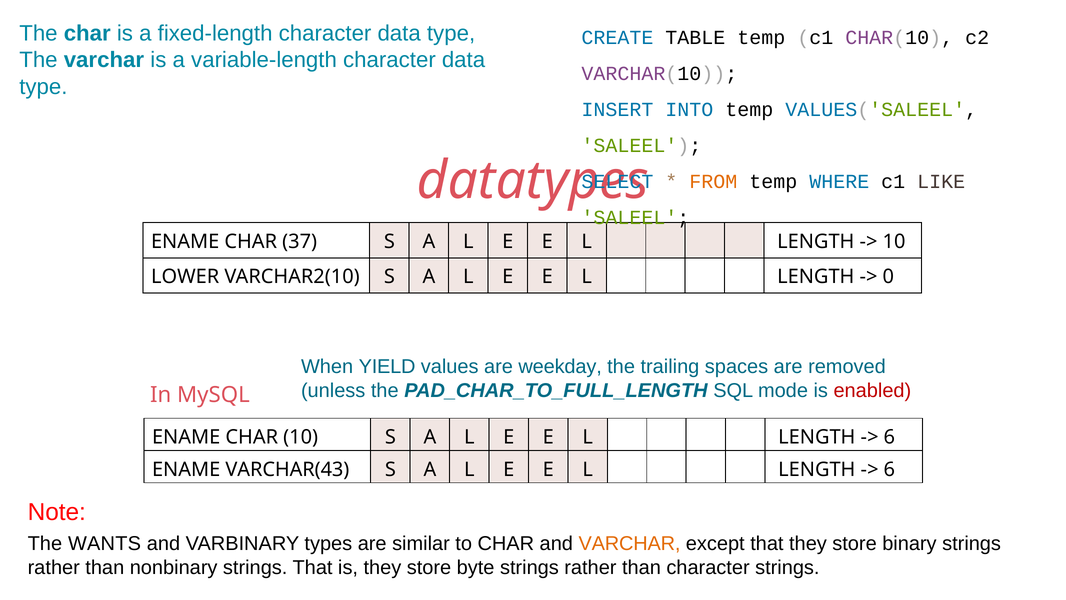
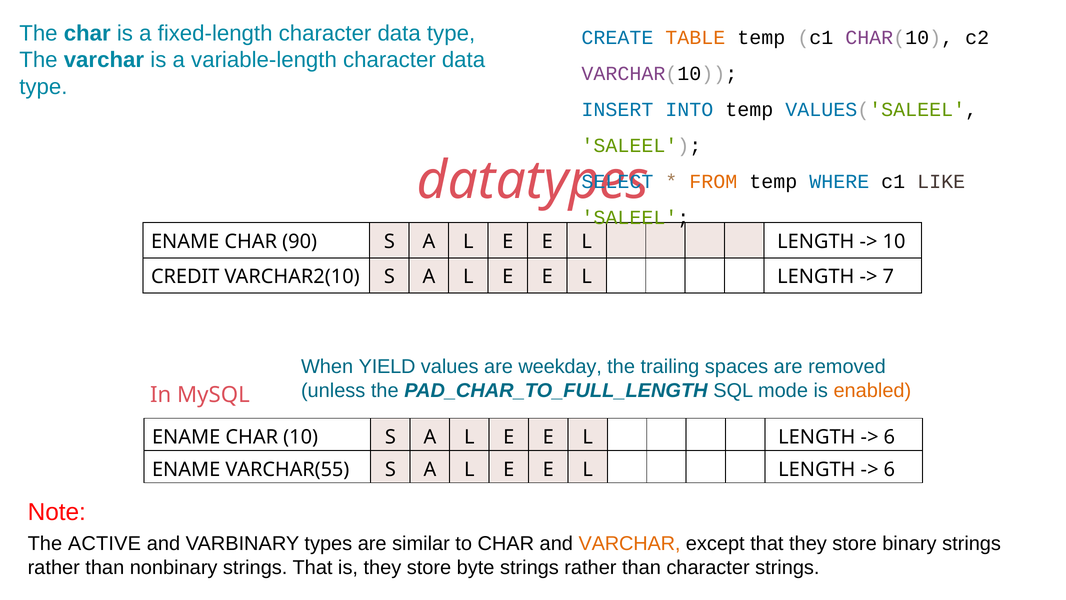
TABLE colour: black -> orange (695, 38)
37: 37 -> 90 (300, 241)
LOWER: LOWER -> CREDIT (185, 276)
0: 0 -> 7 (888, 276)
enabled colour: red -> orange (872, 391)
VARCHAR(43: VARCHAR(43 -> VARCHAR(55 (287, 469)
WANTS: WANTS -> ACTIVE (105, 544)
